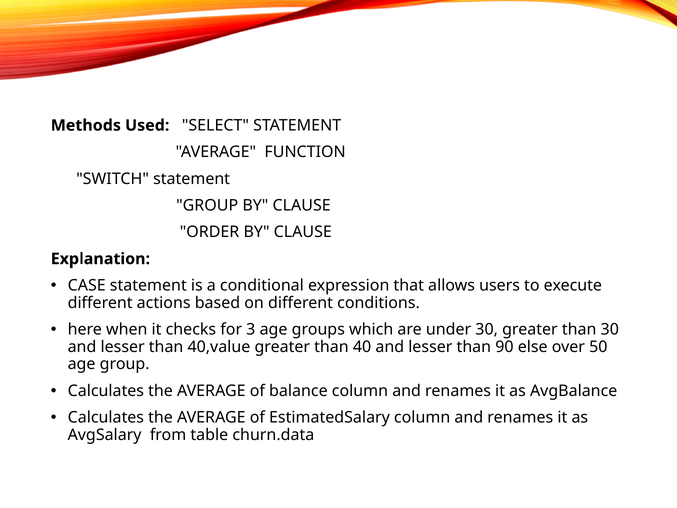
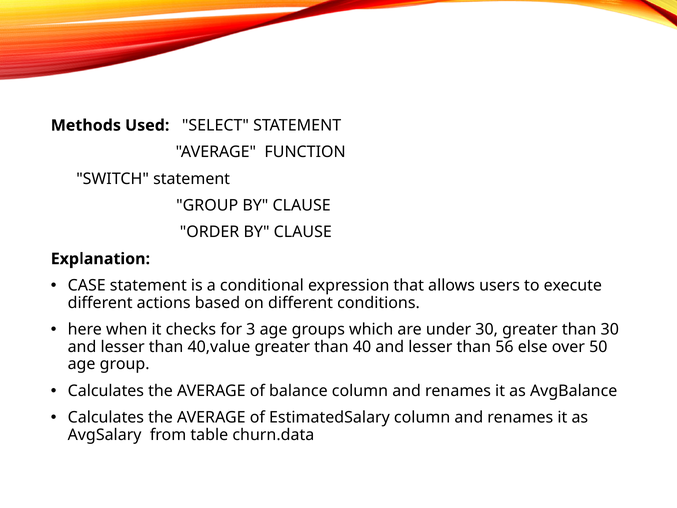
90: 90 -> 56 (504, 347)
